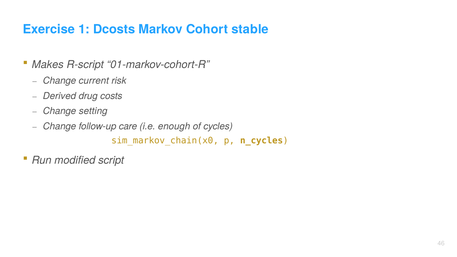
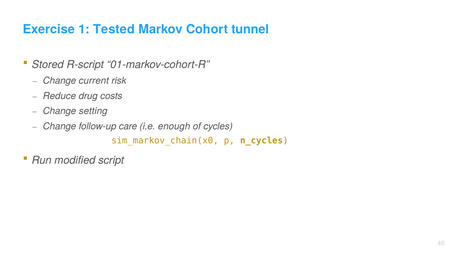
Dcosts: Dcosts -> Tested (114, 29)
stable: stable -> tunnel (250, 29)
Makes: Makes -> Stored (48, 65)
Derived: Derived -> Reduce (59, 96)
